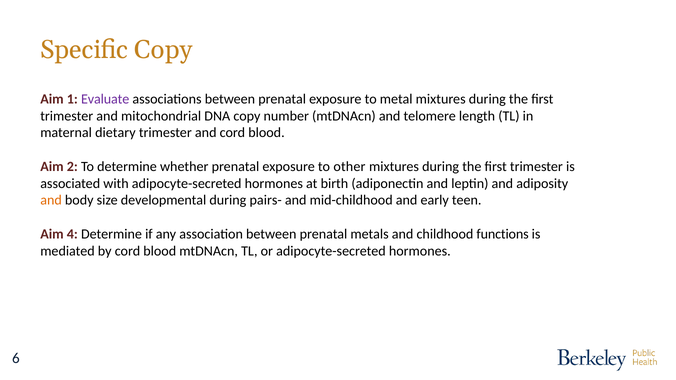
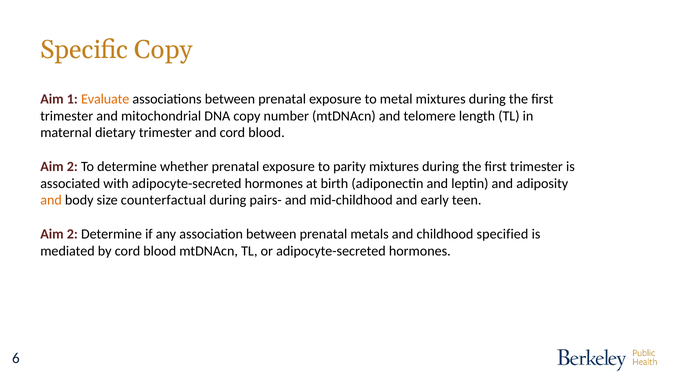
Evaluate colour: purple -> orange (105, 99)
other: other -> parity (350, 167)
developmental: developmental -> counterfactual (163, 200)
4: 4 -> 2 (72, 234)
functions: functions -> specified (502, 234)
